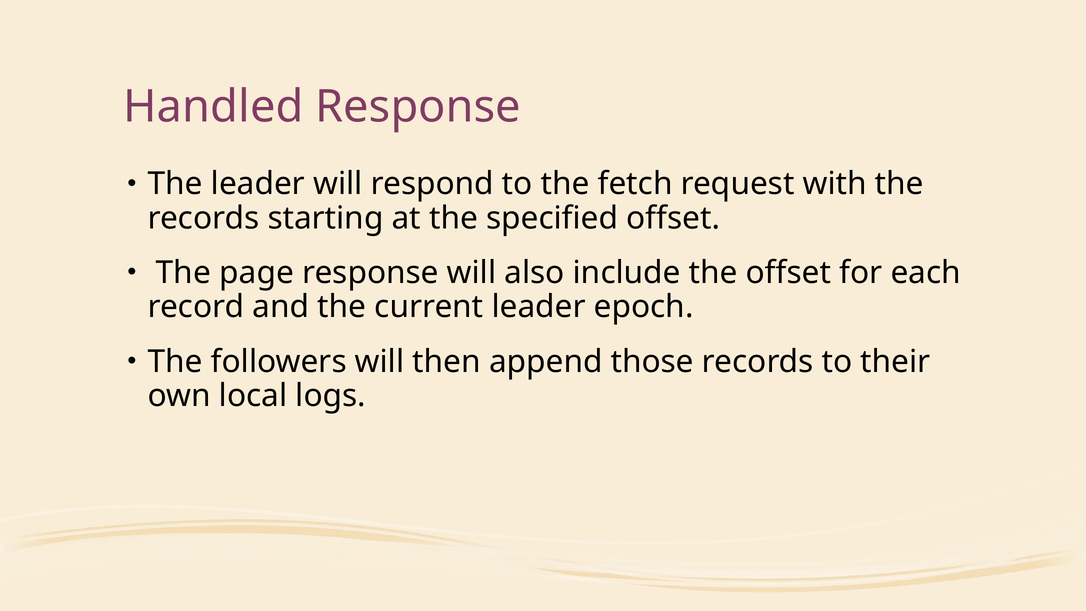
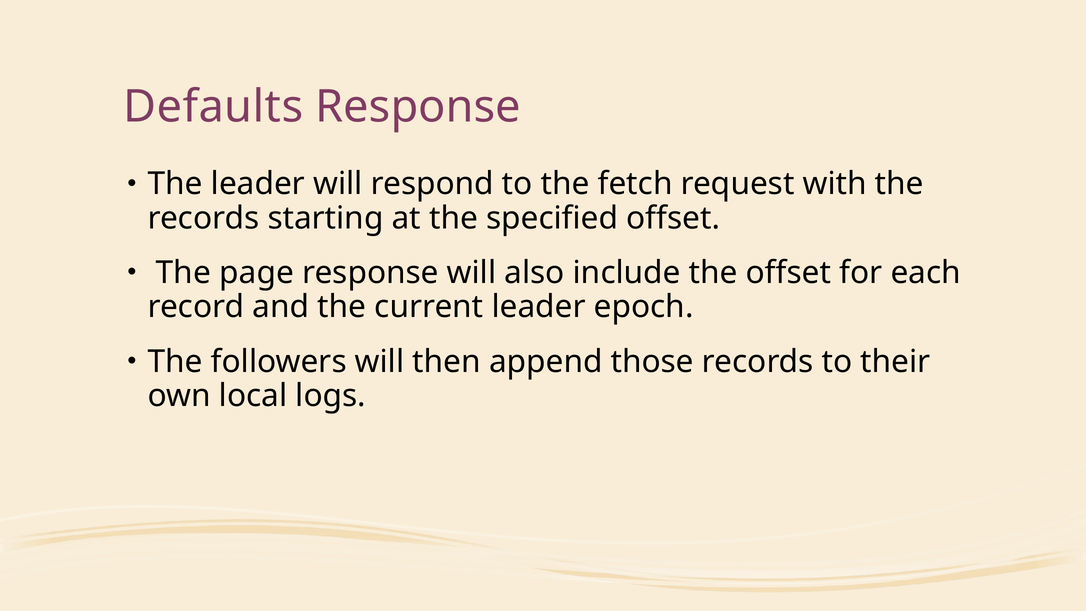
Handled: Handled -> Defaults (213, 107)
